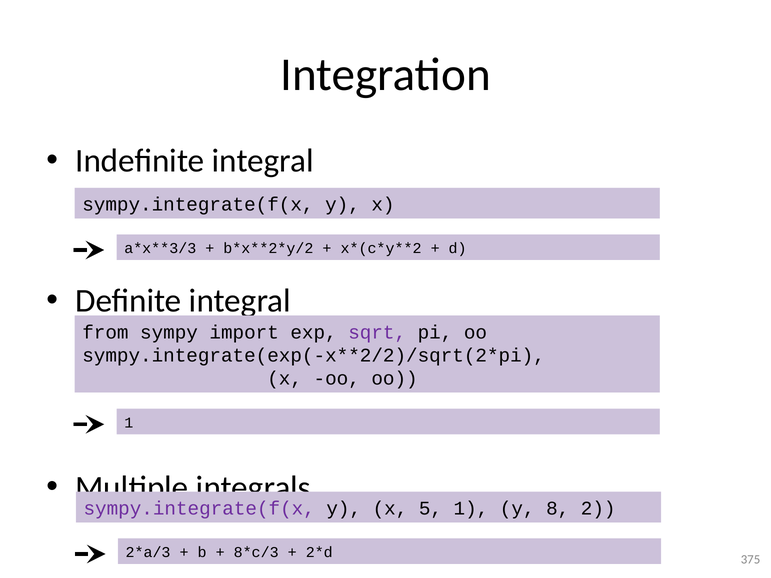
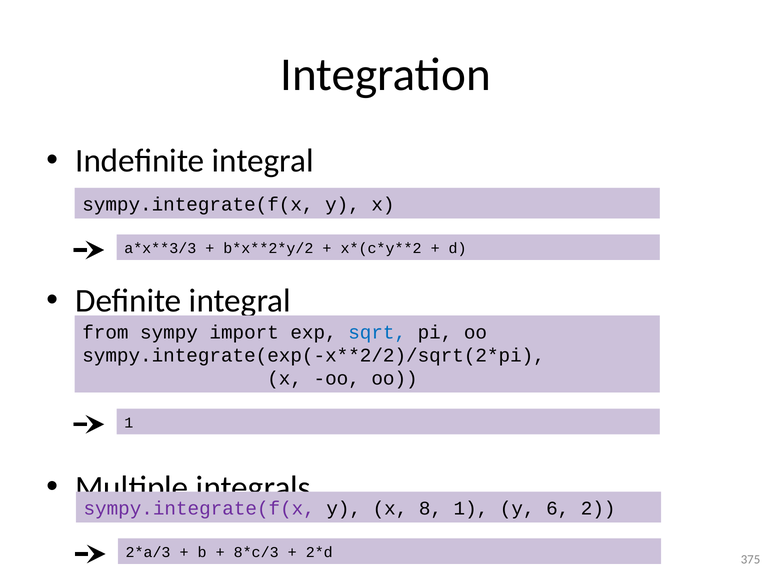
sqrt colour: purple -> blue (377, 332)
5: 5 -> 8 (430, 509)
8: 8 -> 6 (558, 509)
